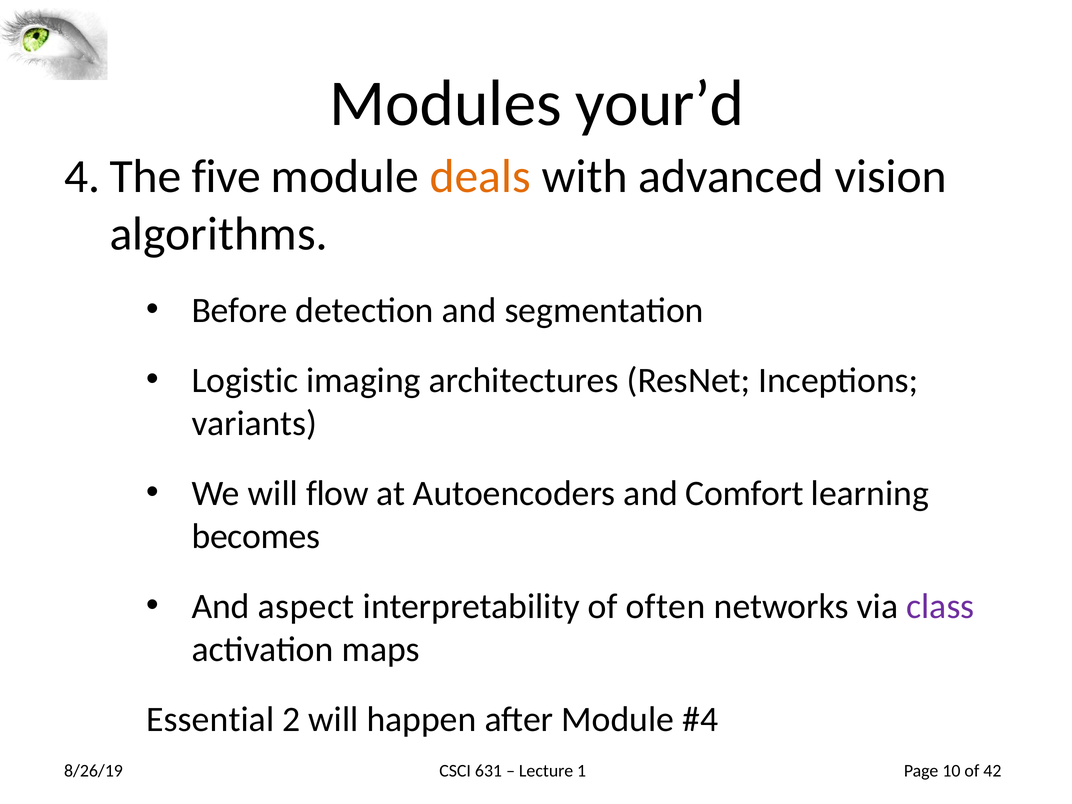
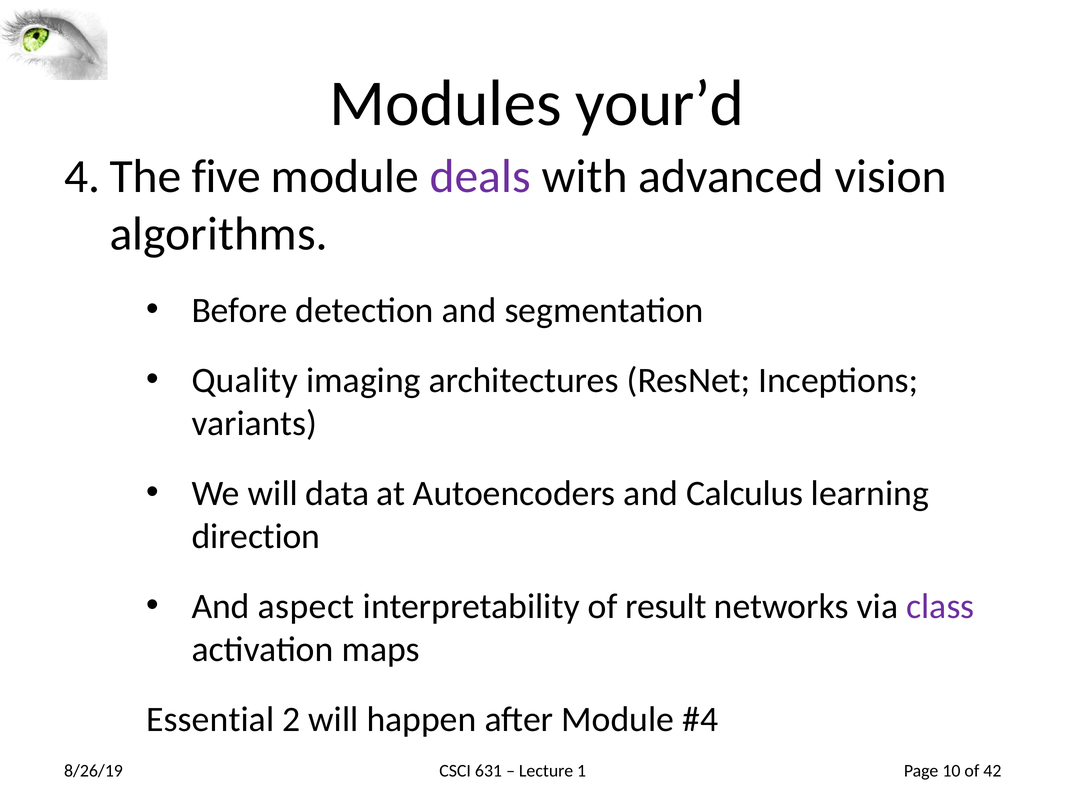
deals colour: orange -> purple (480, 177)
Logistic: Logistic -> Quality (245, 380)
flow: flow -> data (337, 493)
Comfort: Comfort -> Calculus (745, 493)
becomes: becomes -> direction (256, 536)
often: often -> result (666, 606)
